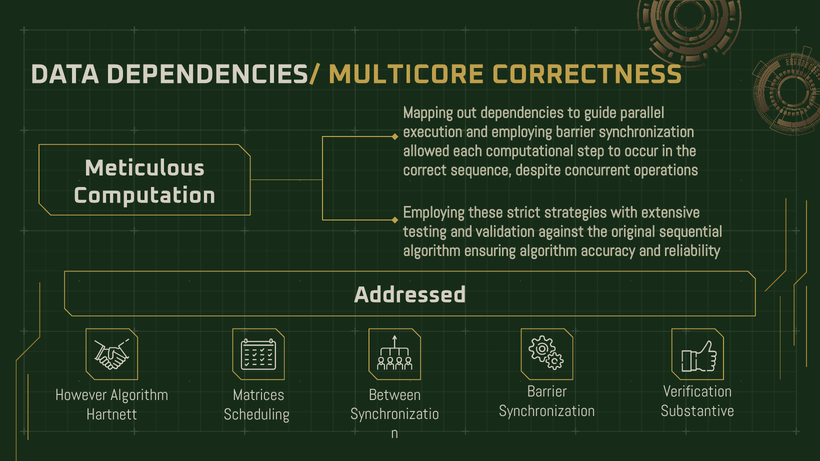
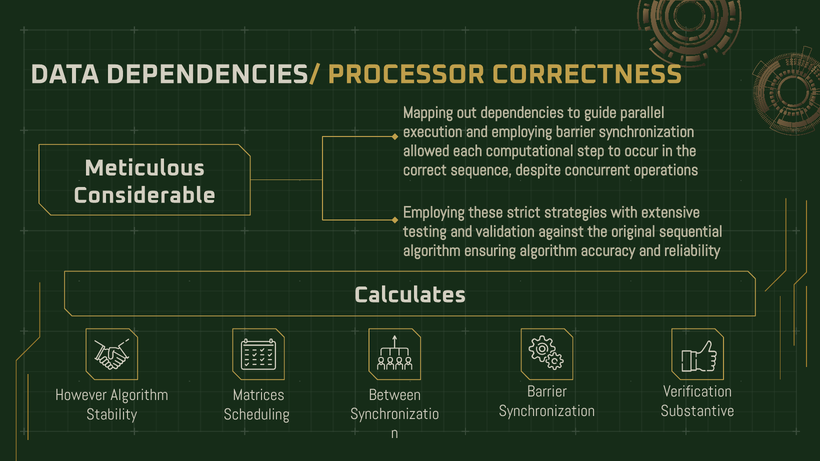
MULTICORE: MULTICORE -> PROCESSOR (406, 74)
Computation: Computation -> Considerable (145, 195)
Addressed: Addressed -> Calculates (410, 295)
Hartnett: Hartnett -> Stability (112, 415)
